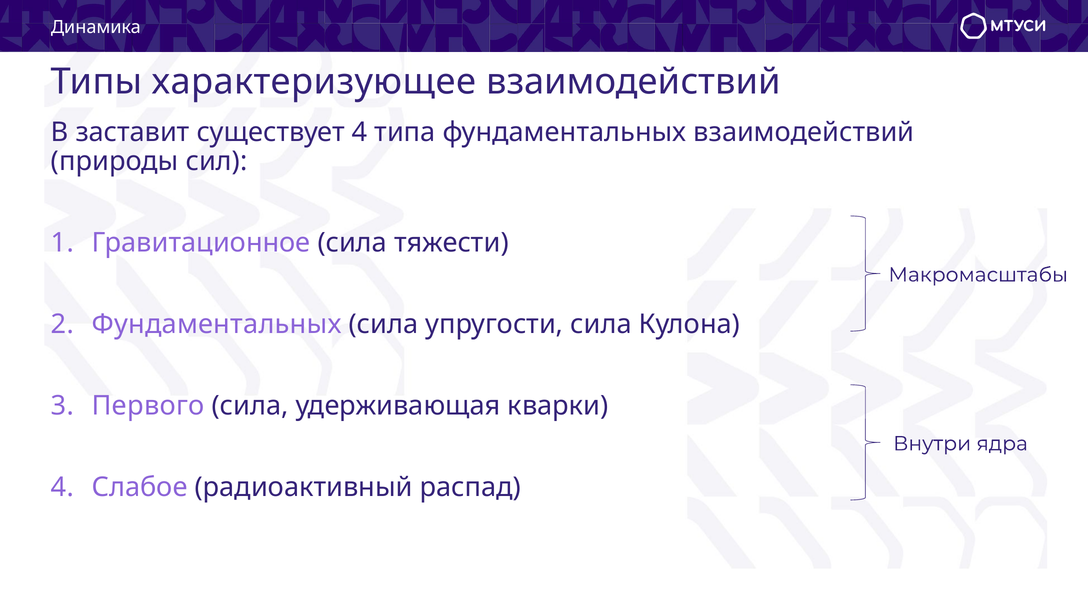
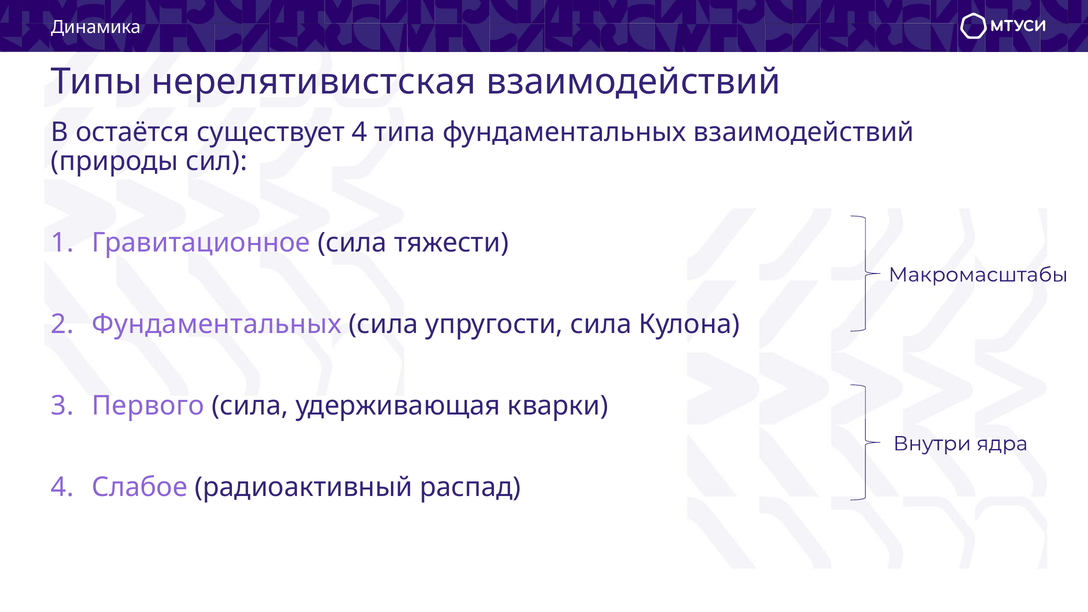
характеризующее: характеризующее -> нерелятивистская (314, 82)
заставит: заставит -> остаётся (133, 132)
